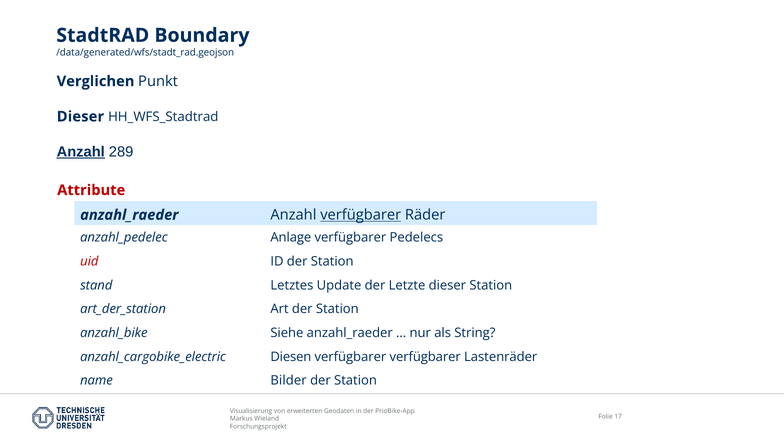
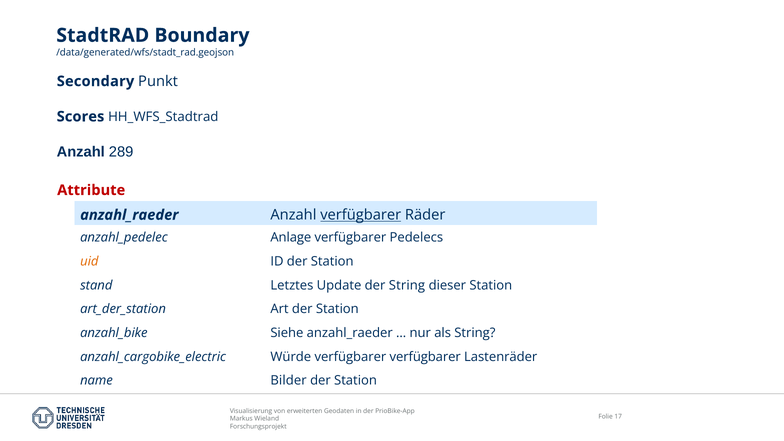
Verglichen: Verglichen -> Secondary (95, 81)
Dieser: Dieser -> Scores (80, 117)
Anzahl underline: present -> none (81, 152)
uid colour: red -> orange (89, 261)
der Letzte: Letzte -> String (407, 285)
Diesen: Diesen -> Würde (291, 357)
